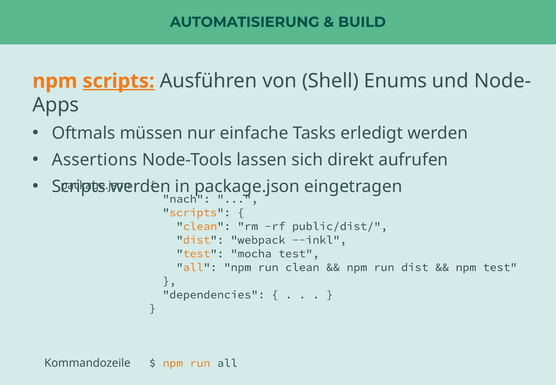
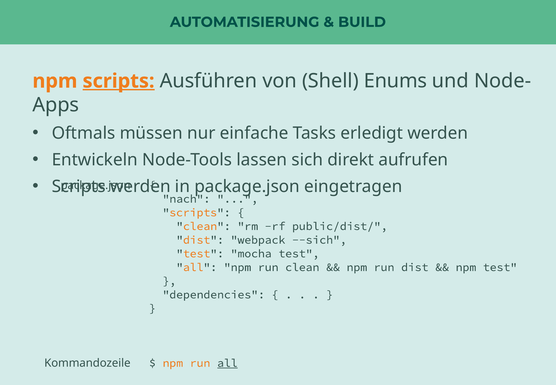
Assertions: Assertions -> Entwickeln (95, 160)
--inkl: --inkl -> --sich (319, 240)
all underline: none -> present (227, 363)
